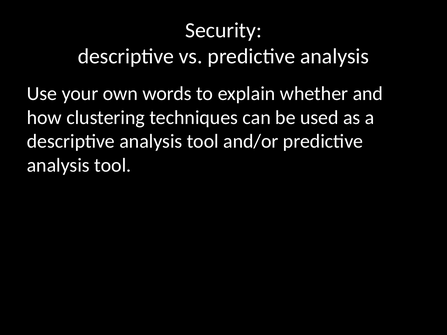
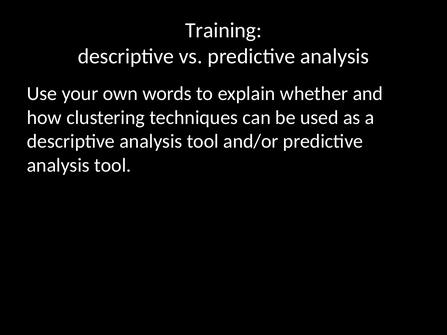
Security: Security -> Training (224, 30)
